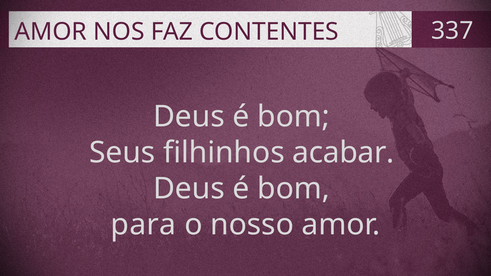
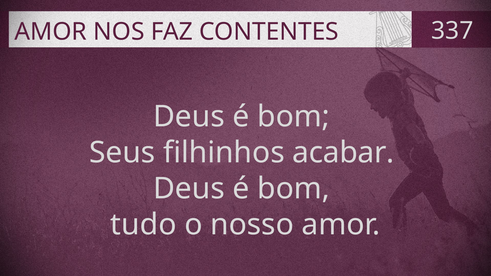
para: para -> tudo (143, 225)
